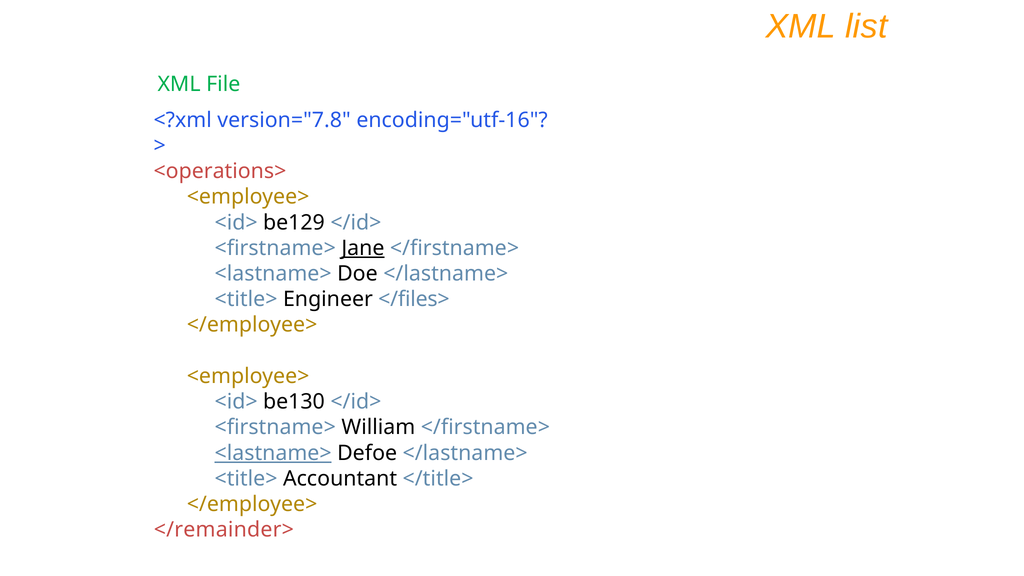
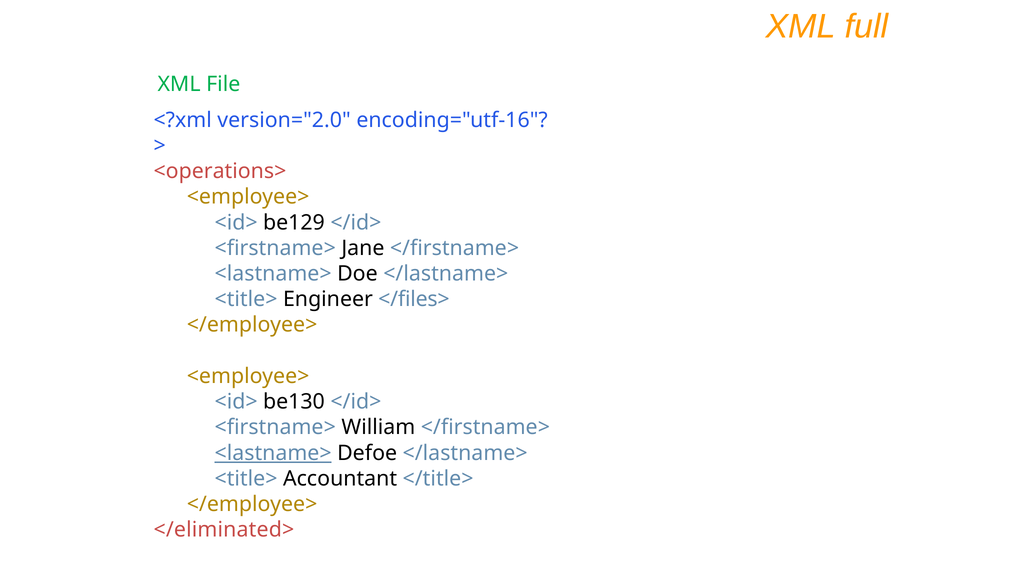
list: list -> full (867, 27)
version="7.8: version="7.8 -> version="2.0 (284, 120)
Jane underline: present -> none (363, 248)
</remainder>: </remainder> -> </eliminated> (224, 530)
